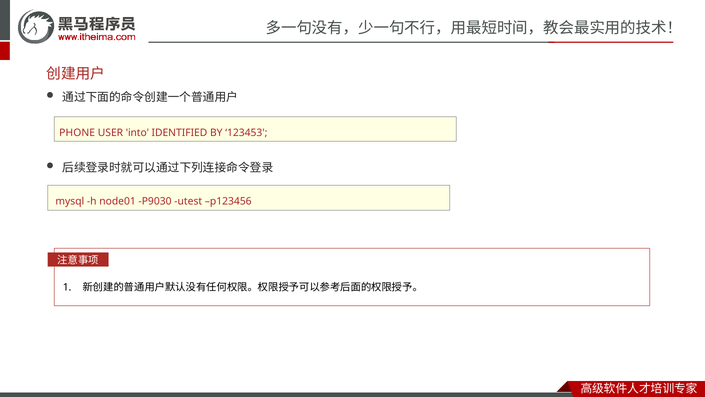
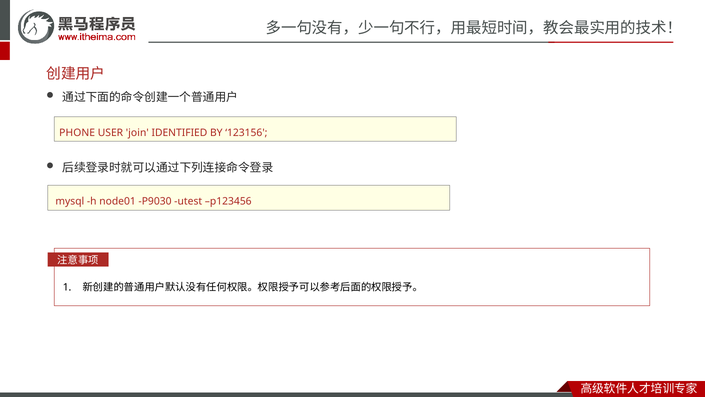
into: into -> join (137, 133)
123453: 123453 -> 123156 (246, 133)
